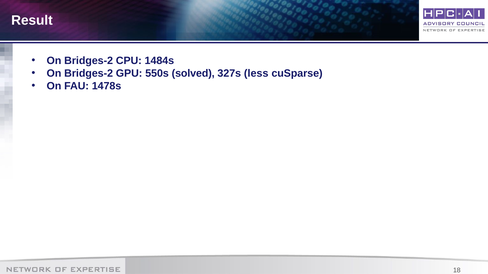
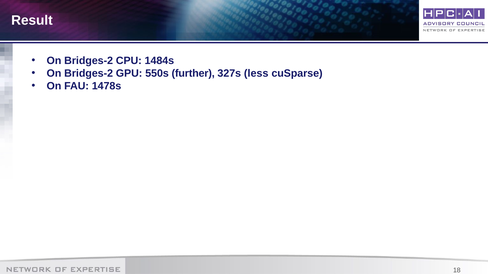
solved: solved -> further (193, 74)
